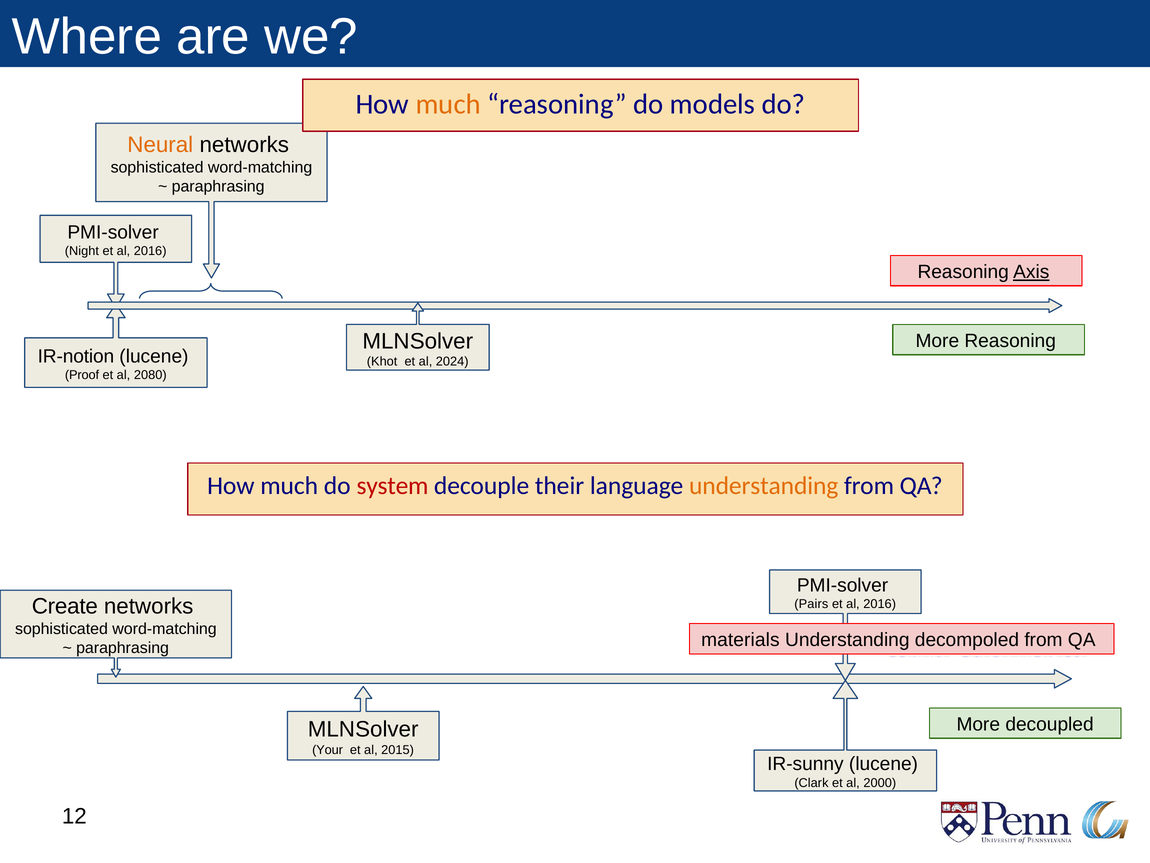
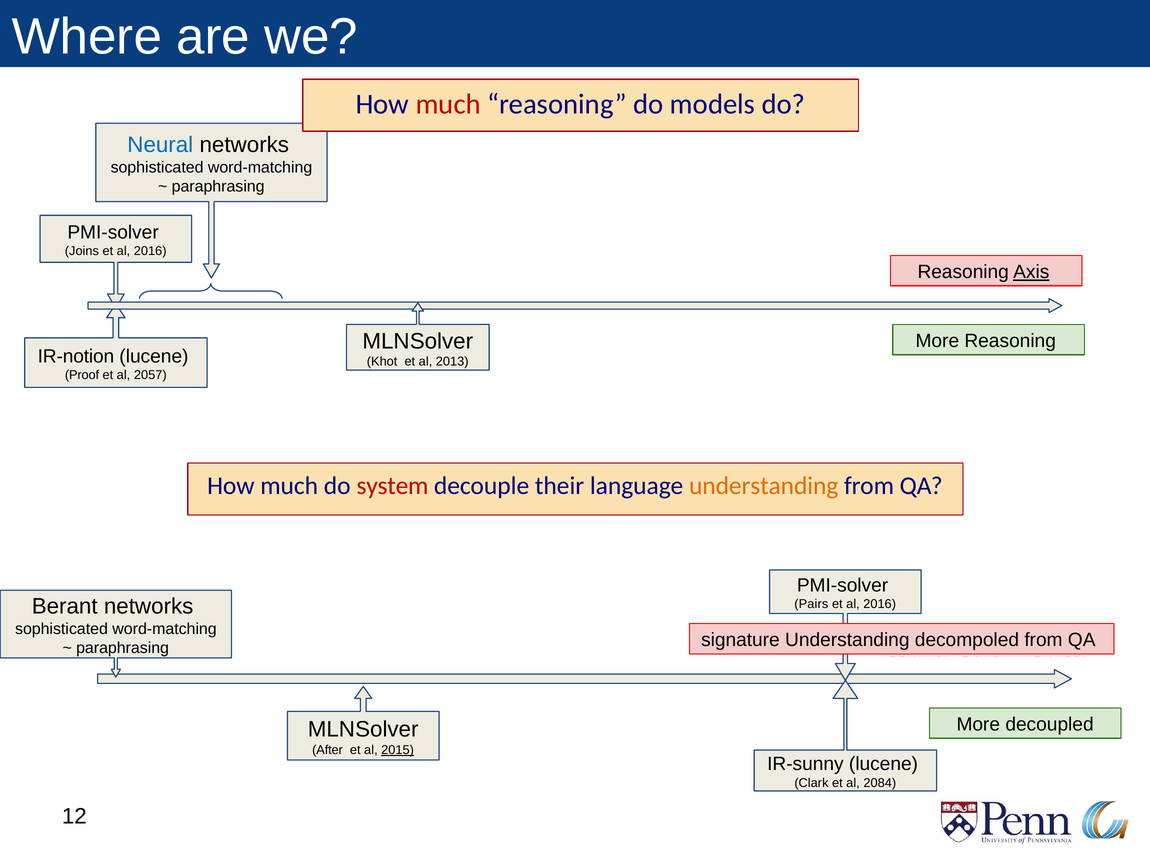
much colour: orange -> red (448, 104)
Neural colour: orange -> blue (160, 145)
Night: Night -> Joins (82, 251)
2024: 2024 -> 2013 (452, 361)
2080: 2080 -> 2057 (150, 375)
Create: Create -> Berant (65, 606)
materials: materials -> signature (740, 640)
Your: Your -> After (328, 750)
2015 underline: none -> present (398, 750)
2000: 2000 -> 2084 (880, 782)
